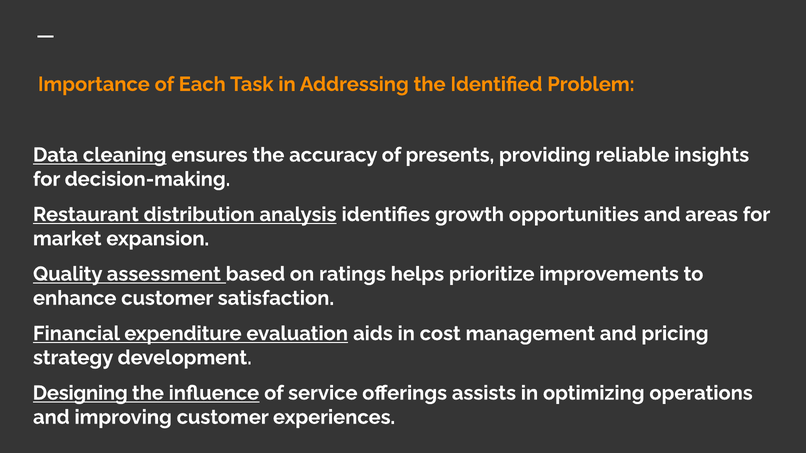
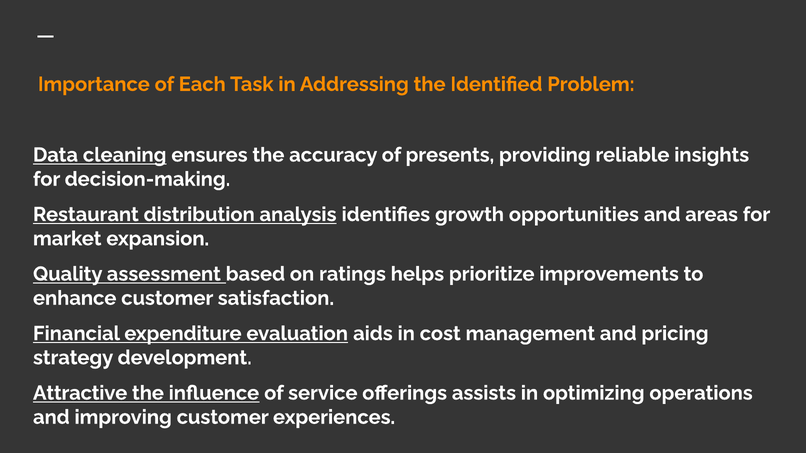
Designing: Designing -> Attractive (80, 393)
